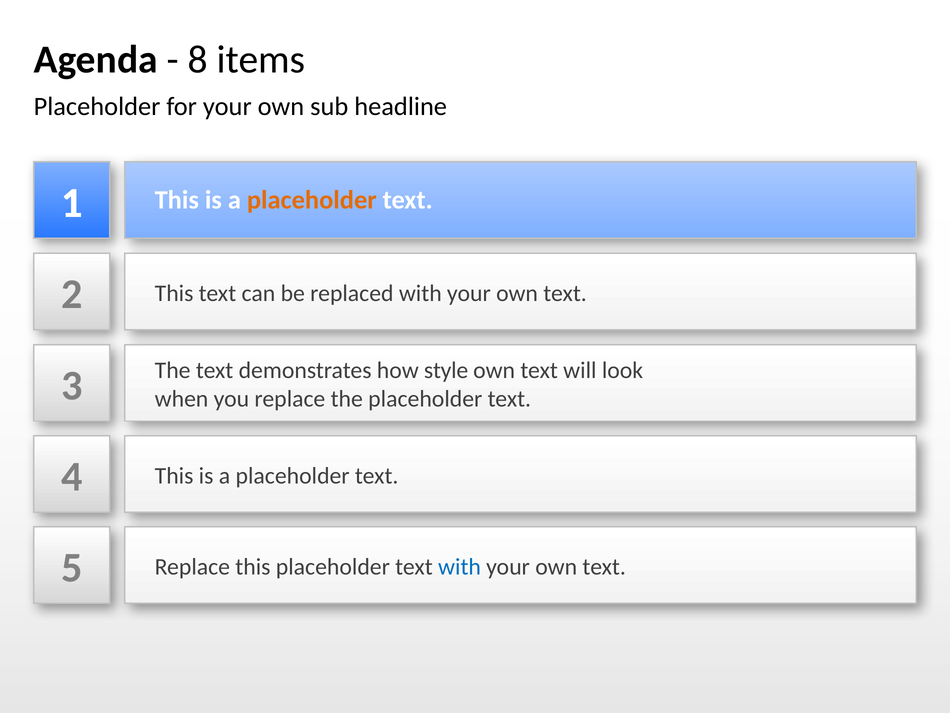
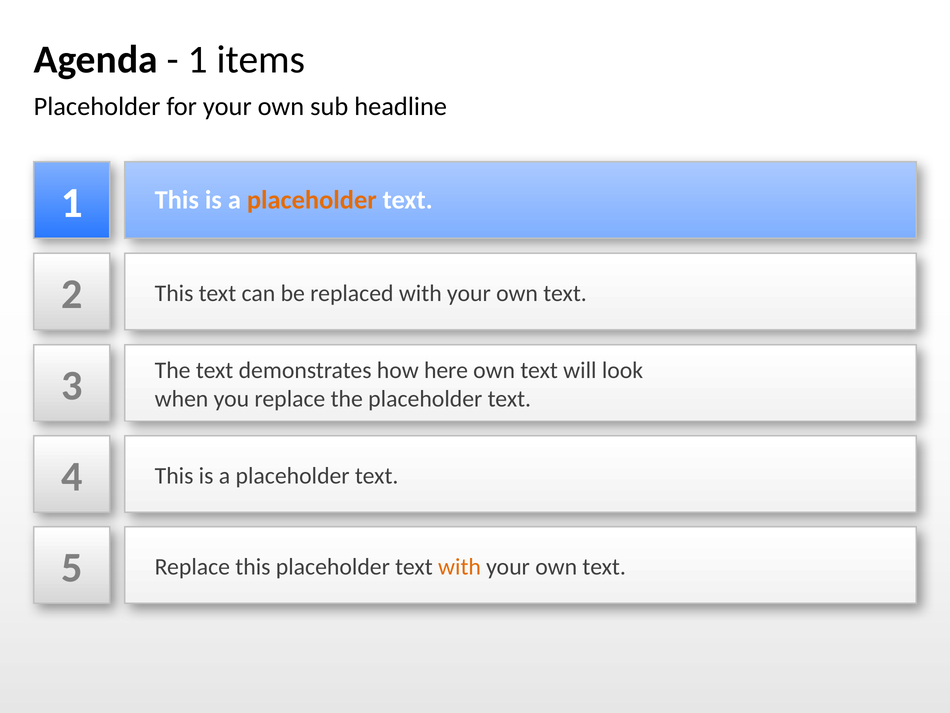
8: 8 -> 1 (198, 60)
style: style -> here (446, 370)
with colour: blue -> orange (460, 566)
